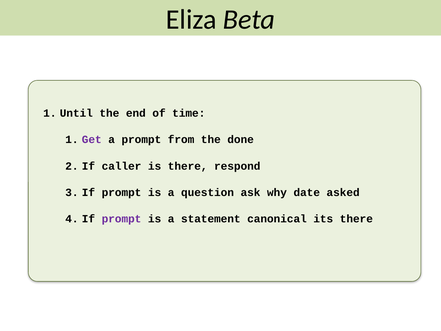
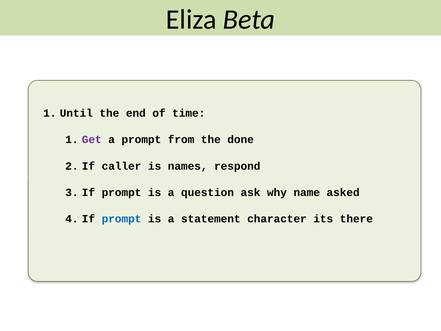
is there: there -> names (188, 166)
date: date -> name (307, 192)
prompt colour: purple -> blue (122, 219)
canonical: canonical -> character (277, 219)
